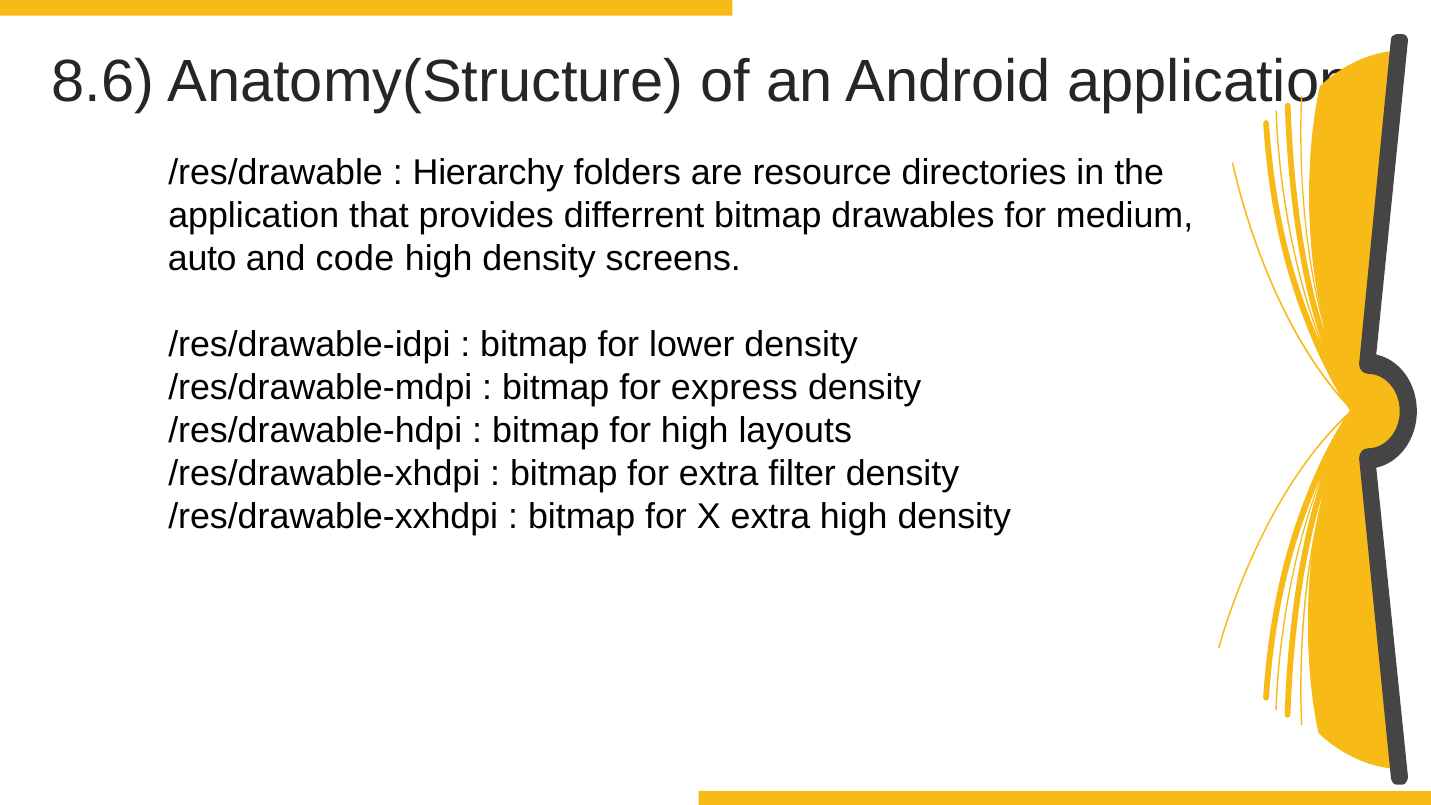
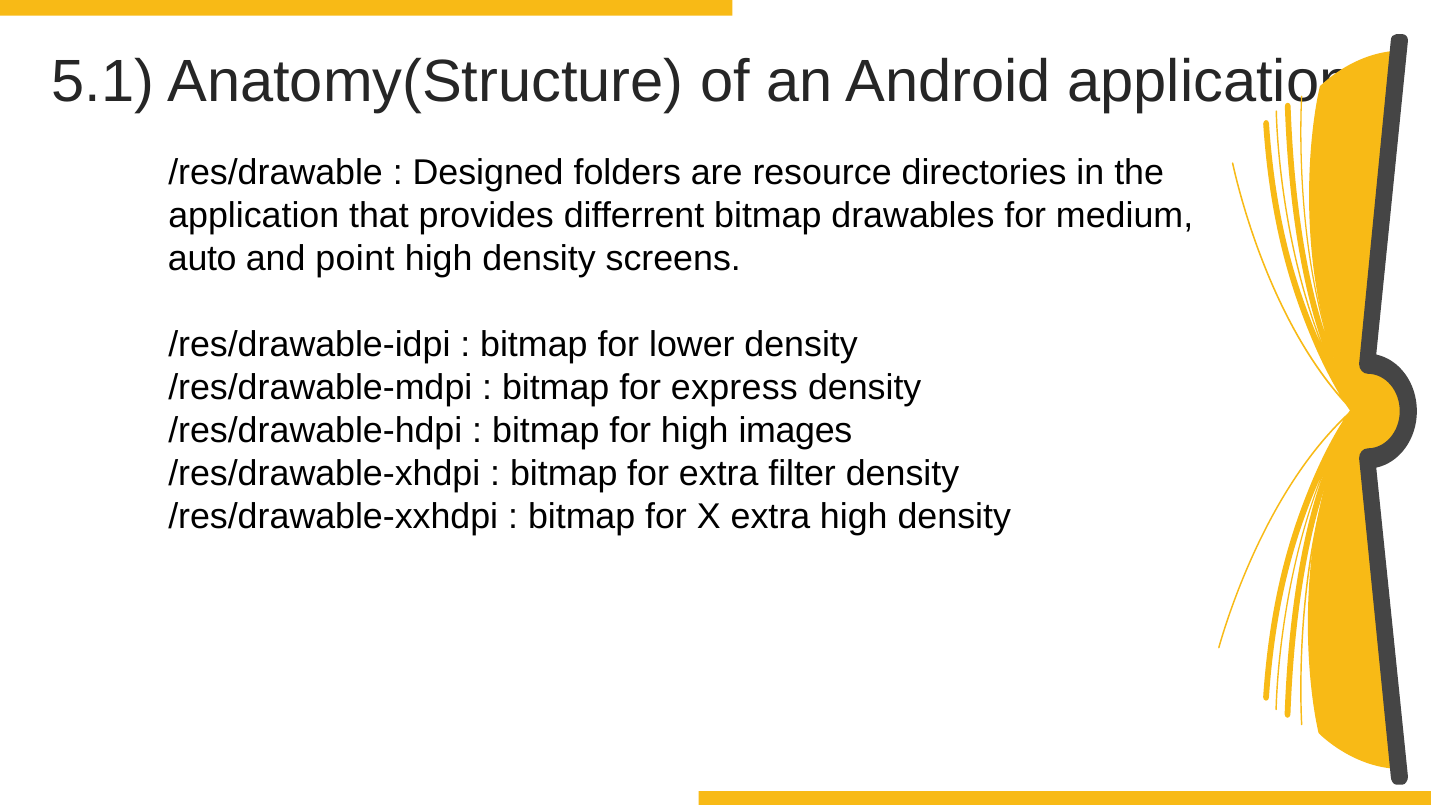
8.6: 8.6 -> 5.1 (103, 82)
Hierarchy: Hierarchy -> Designed (488, 173)
code: code -> point (355, 259)
layouts: layouts -> images (795, 431)
